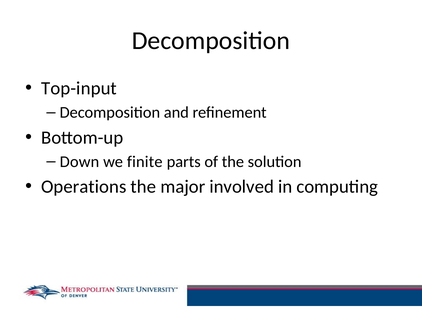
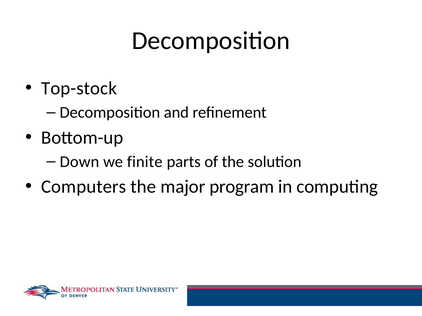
Top-input: Top-input -> Top-stock (79, 89)
Operations: Operations -> Computers (84, 187)
involved: involved -> program (242, 187)
